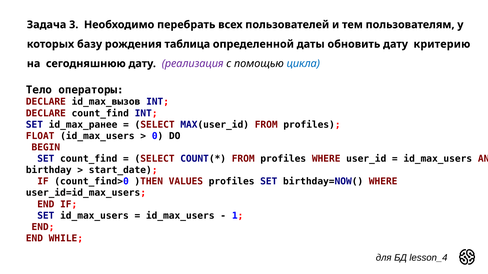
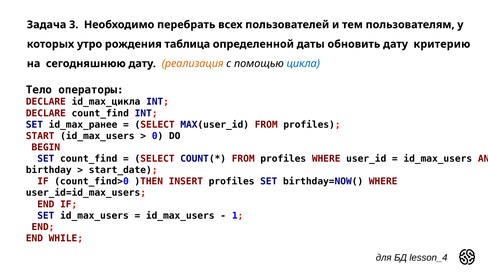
базу: базу -> утро (90, 44)
реализация colour: purple -> orange (193, 64)
id_max_вызов: id_max_вызов -> id_max_цикла (106, 102)
FLOAT: FLOAT -> START (40, 136)
VALUES: VALUES -> INSERT (186, 182)
